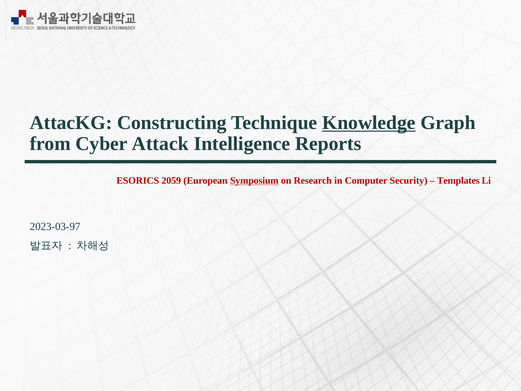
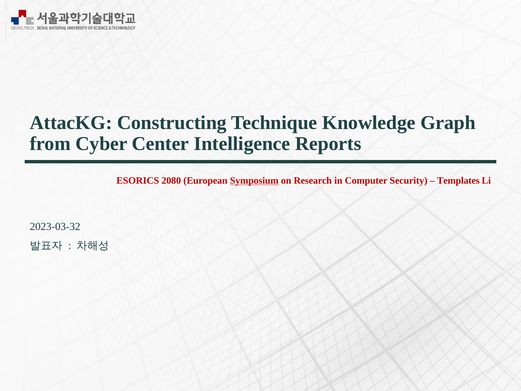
Knowledge underline: present -> none (369, 123)
Attack: Attack -> Center (160, 144)
2059: 2059 -> 2080 (171, 181)
2023-03-97: 2023-03-97 -> 2023-03-32 (55, 226)
